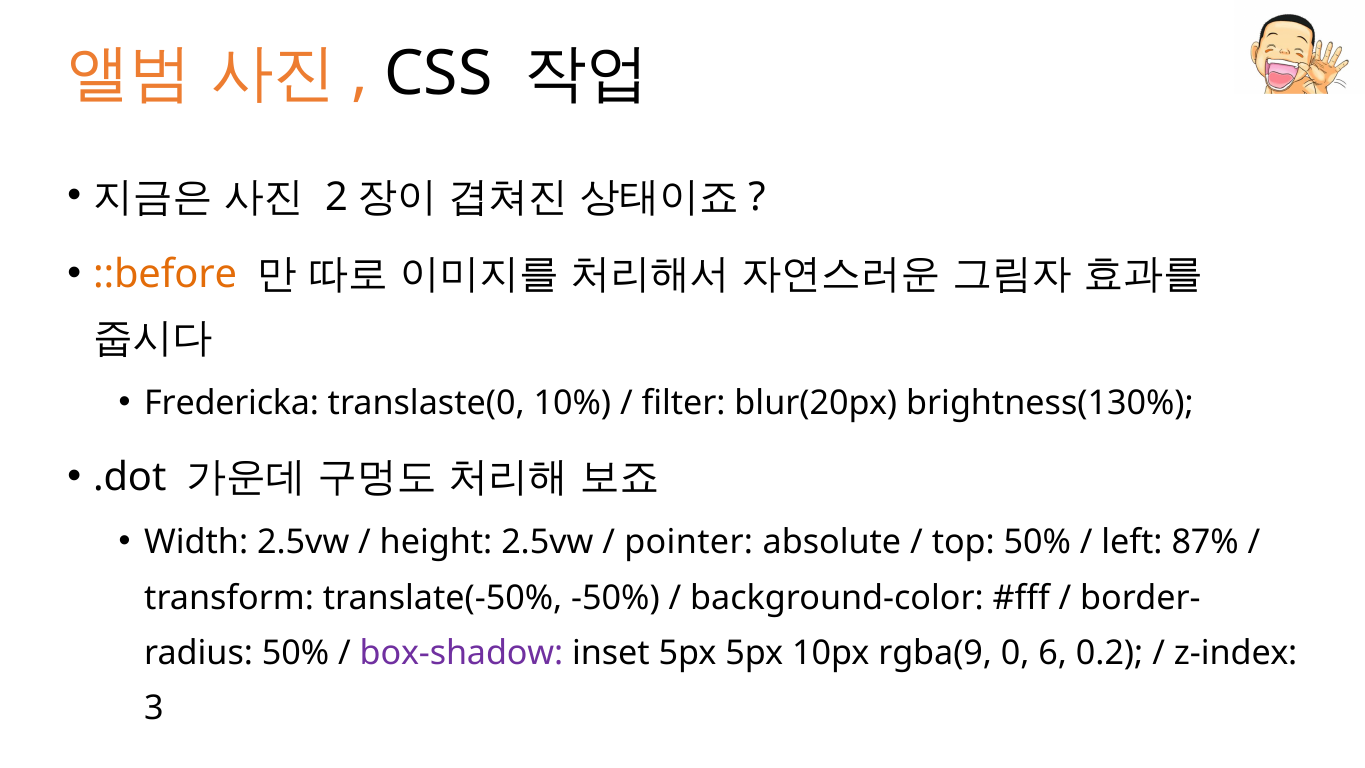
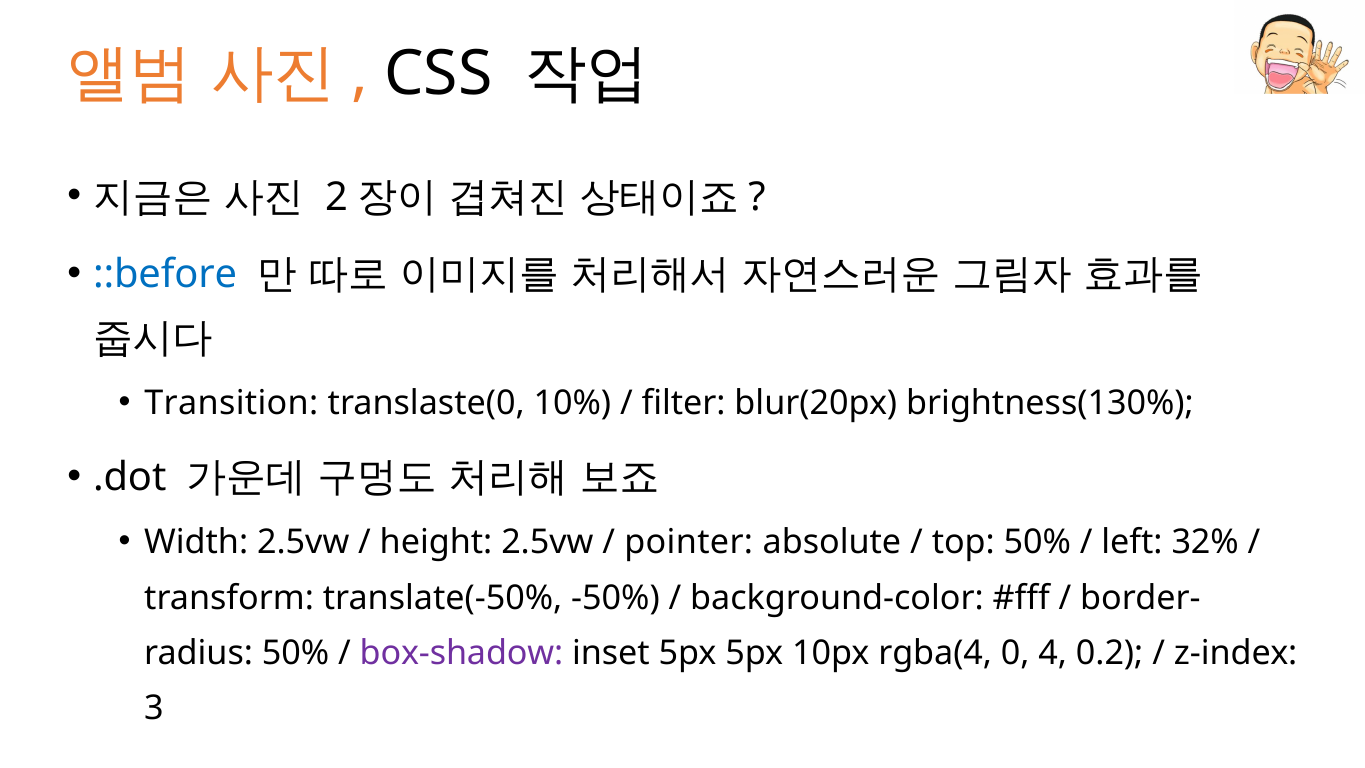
::before colour: orange -> blue (165, 274)
Fredericka: Fredericka -> Transition (231, 403)
87%: 87% -> 32% (1205, 542)
rgba(9: rgba(9 -> rgba(4 (935, 653)
6: 6 -> 4 (1053, 653)
